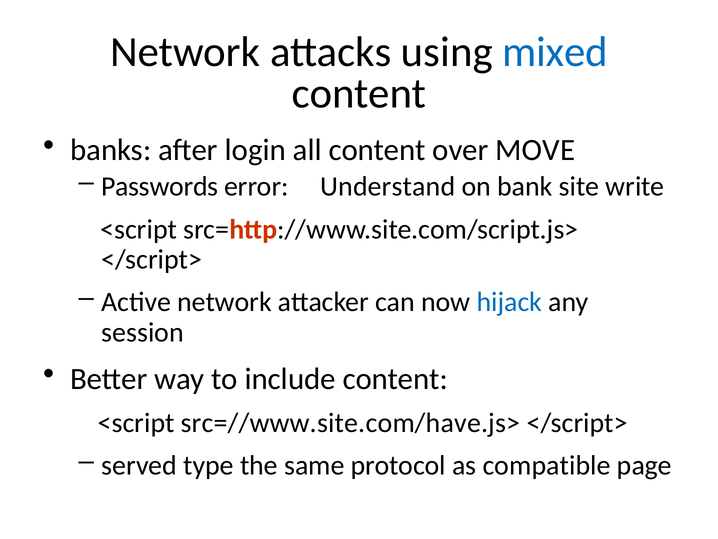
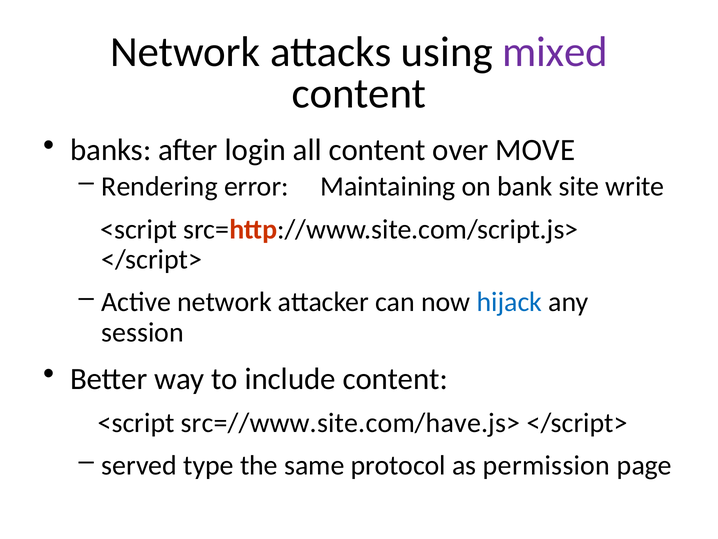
mixed colour: blue -> purple (555, 52)
Passwords: Passwords -> Rendering (160, 186)
Understand: Understand -> Maintaining (388, 186)
compatible: compatible -> permission (547, 465)
